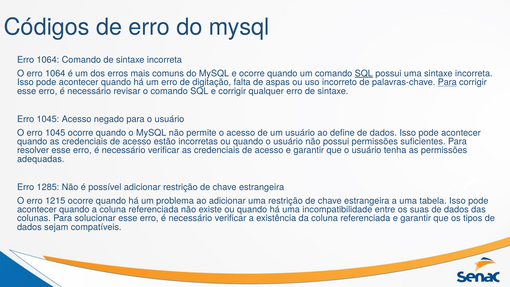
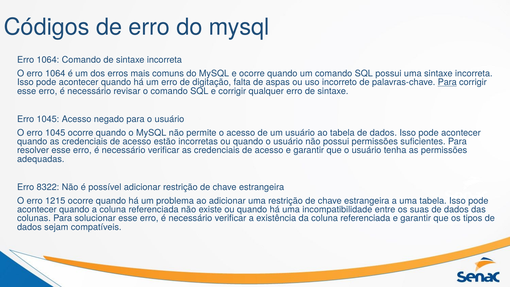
SQL underline: present -> none (364, 74)
ao define: define -> tabela (342, 133)
1285: 1285 -> 8322 (48, 187)
